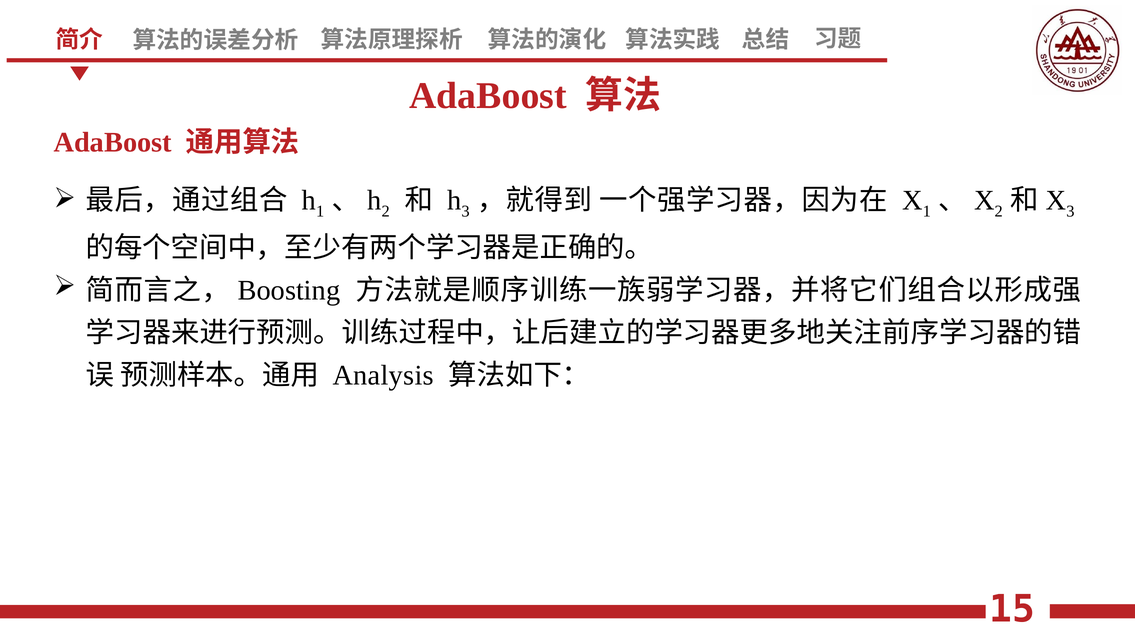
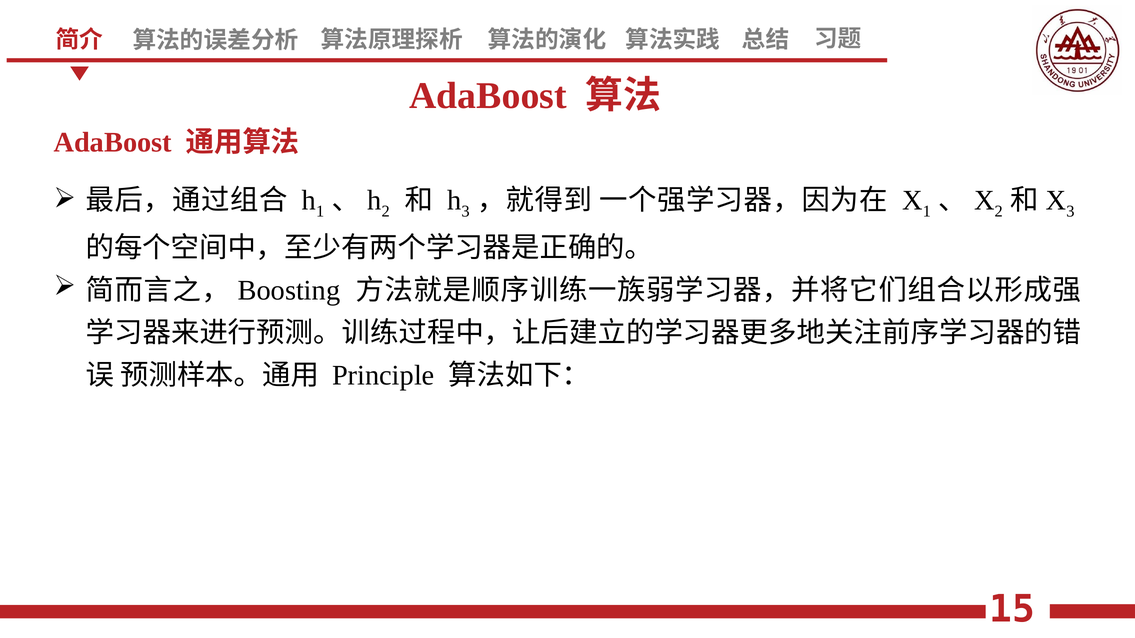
Analysis: Analysis -> Principle (383, 376)
